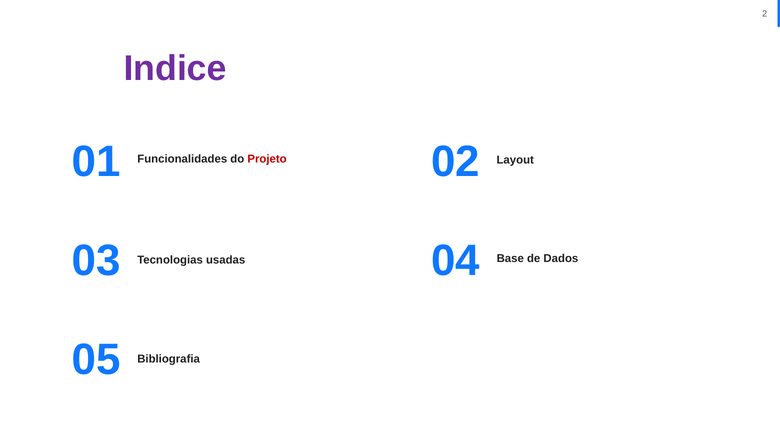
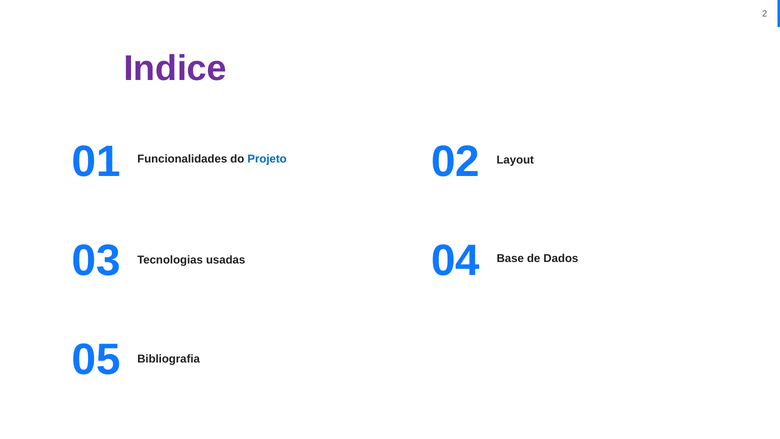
Projeto colour: red -> blue (267, 159)
